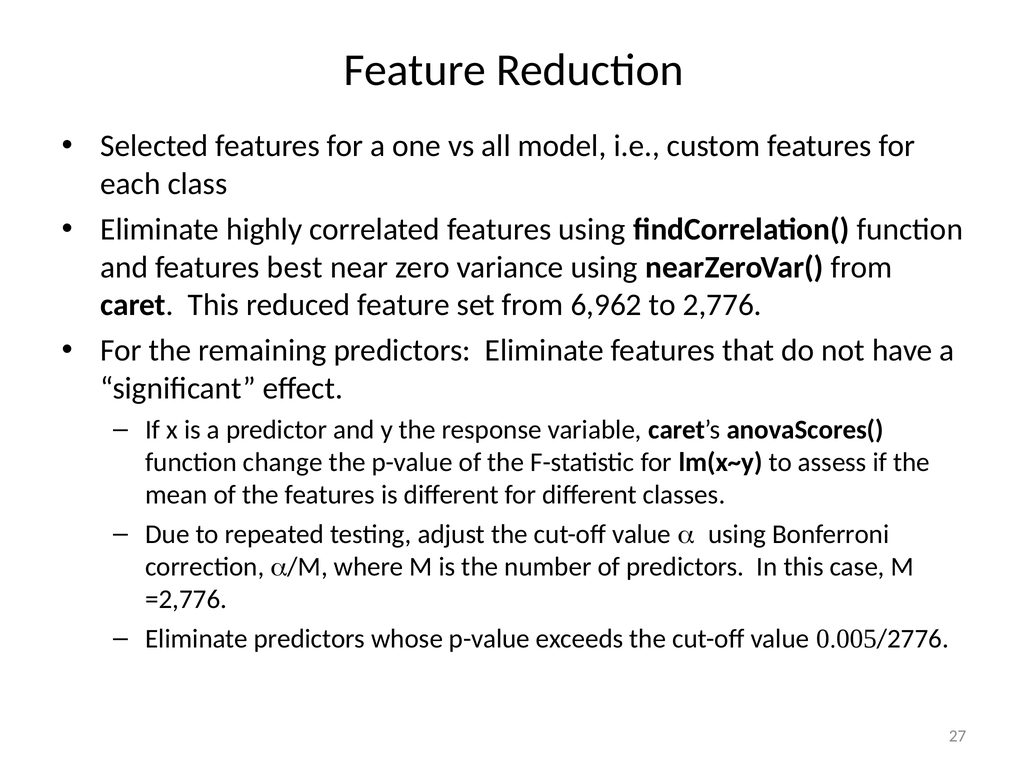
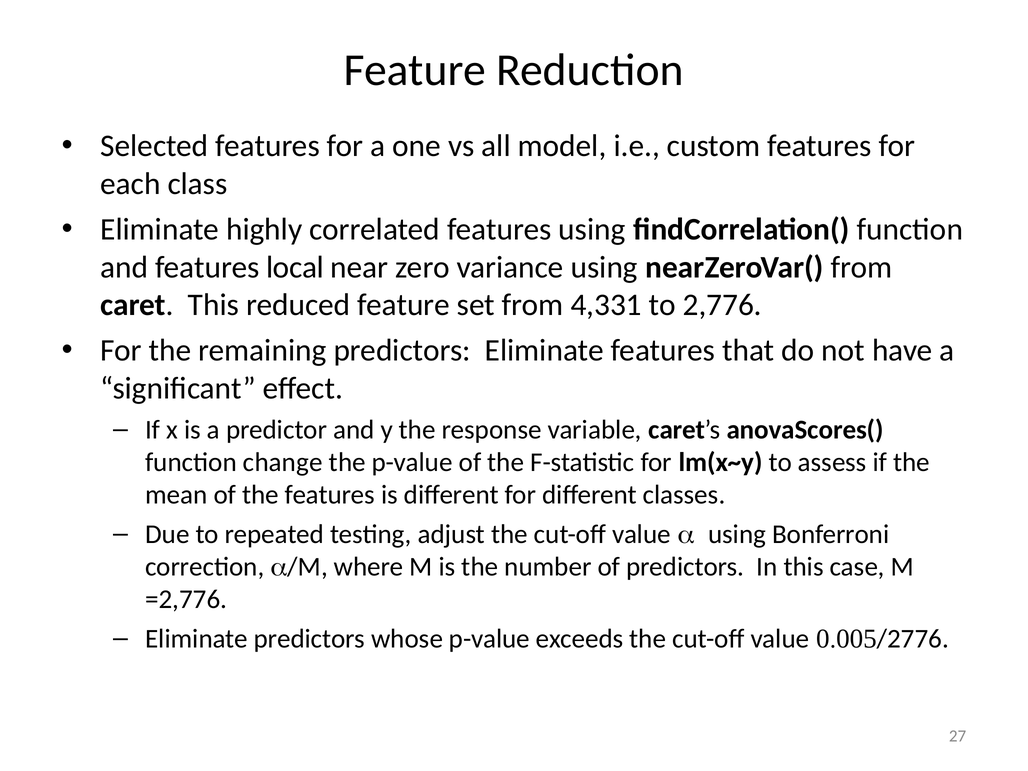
best: best -> local (295, 267)
6,962: 6,962 -> 4,331 (606, 305)
